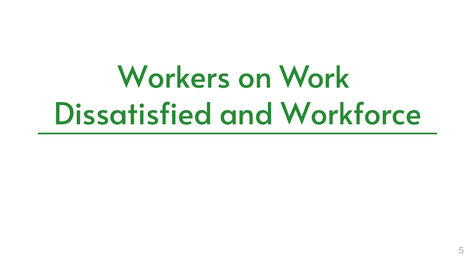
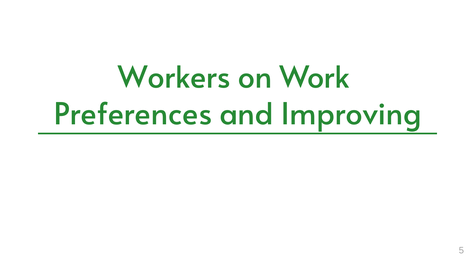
Dissatisfied: Dissatisfied -> Preferences (133, 114)
Workforce: Workforce -> Improving (351, 114)
